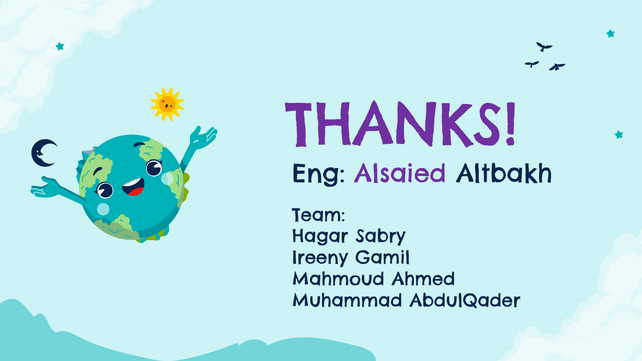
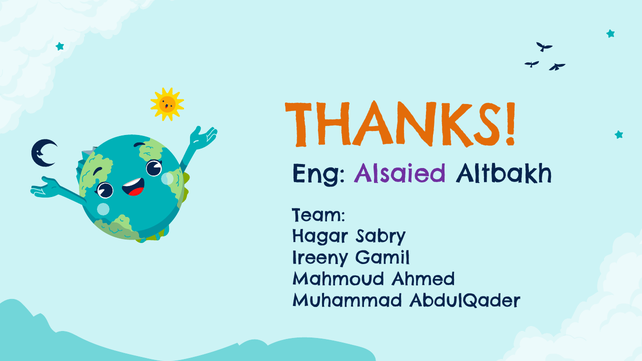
THANKS colour: purple -> orange (402, 126)
